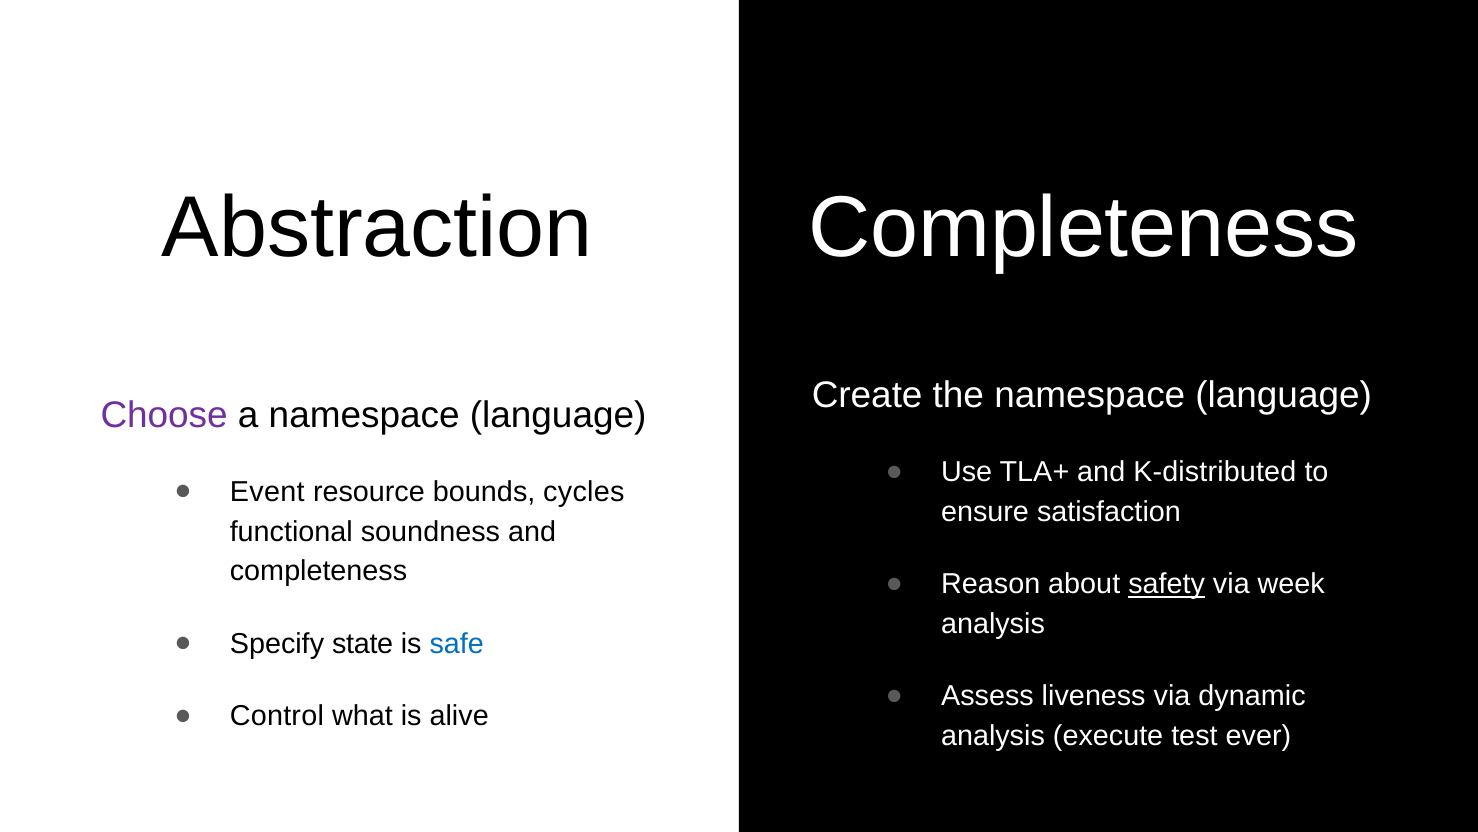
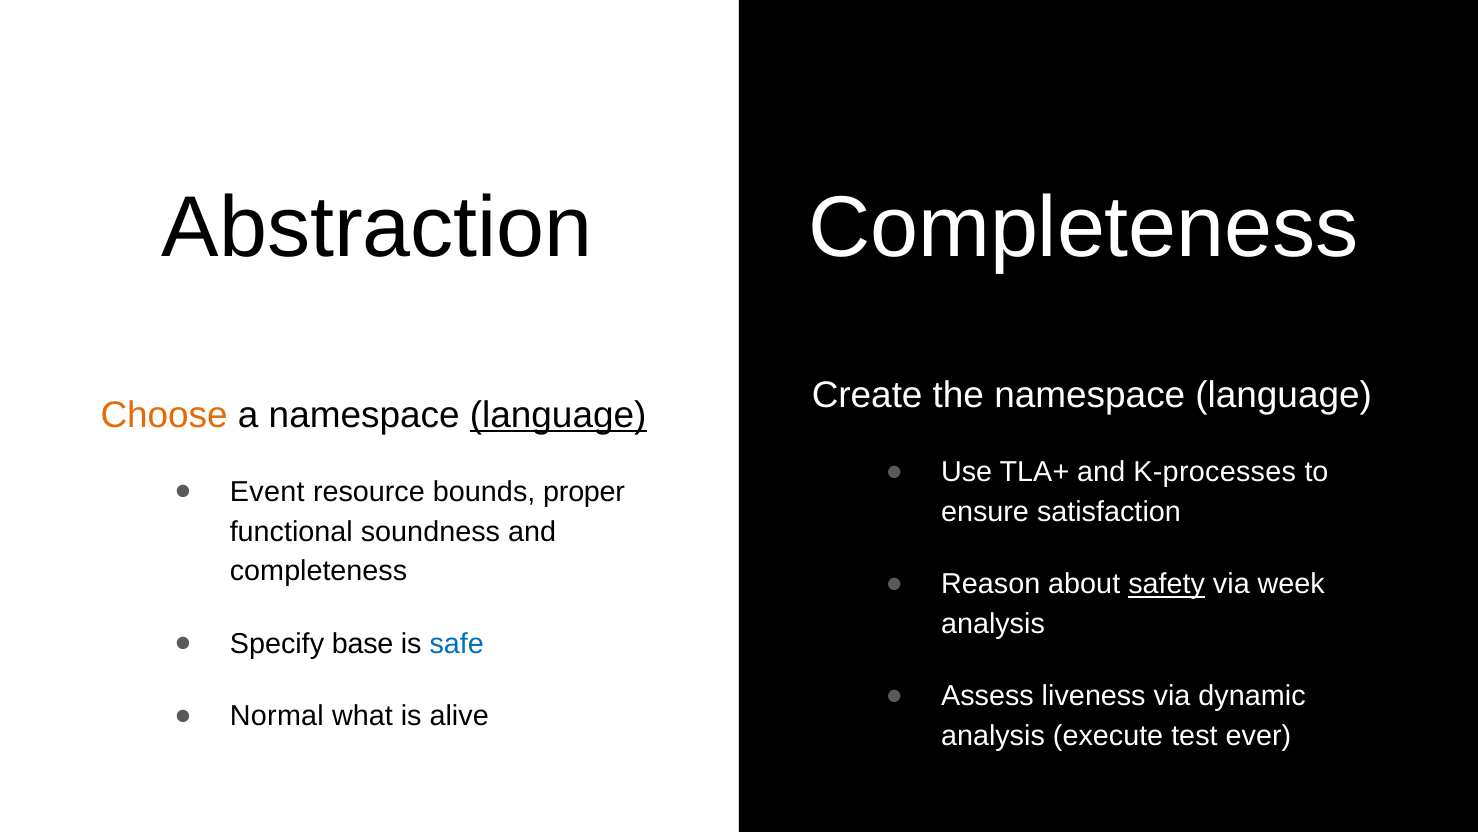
Choose colour: purple -> orange (164, 415)
language underline: none -> present (558, 415)
K-distributed: K-distributed -> K-processes (1215, 472)
cycles: cycles -> proper (584, 492)
Specify state: state -> base (363, 643)
Control: Control -> Normal (277, 716)
